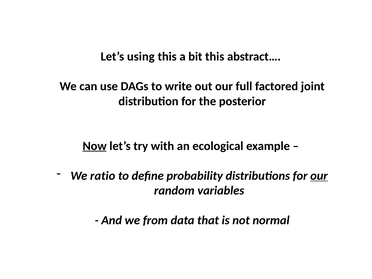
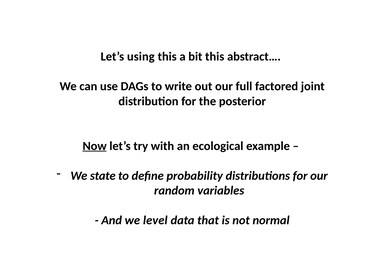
ratio: ratio -> state (103, 176)
our underline: present -> none (319, 176)
from: from -> level (155, 220)
